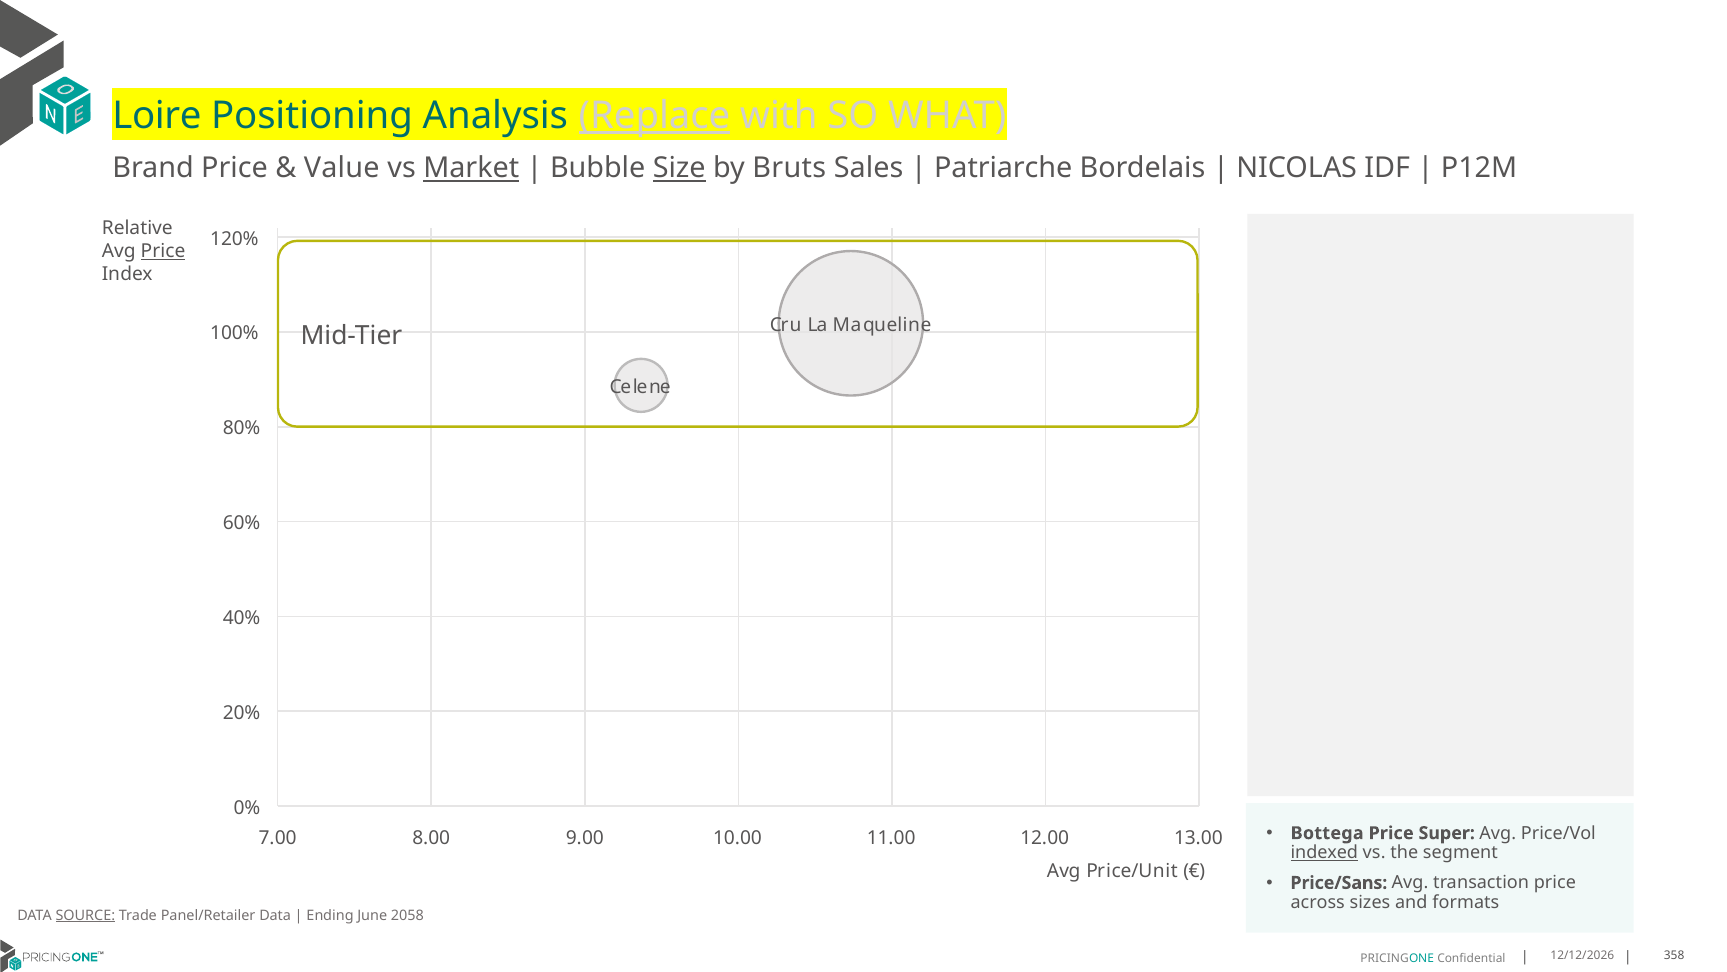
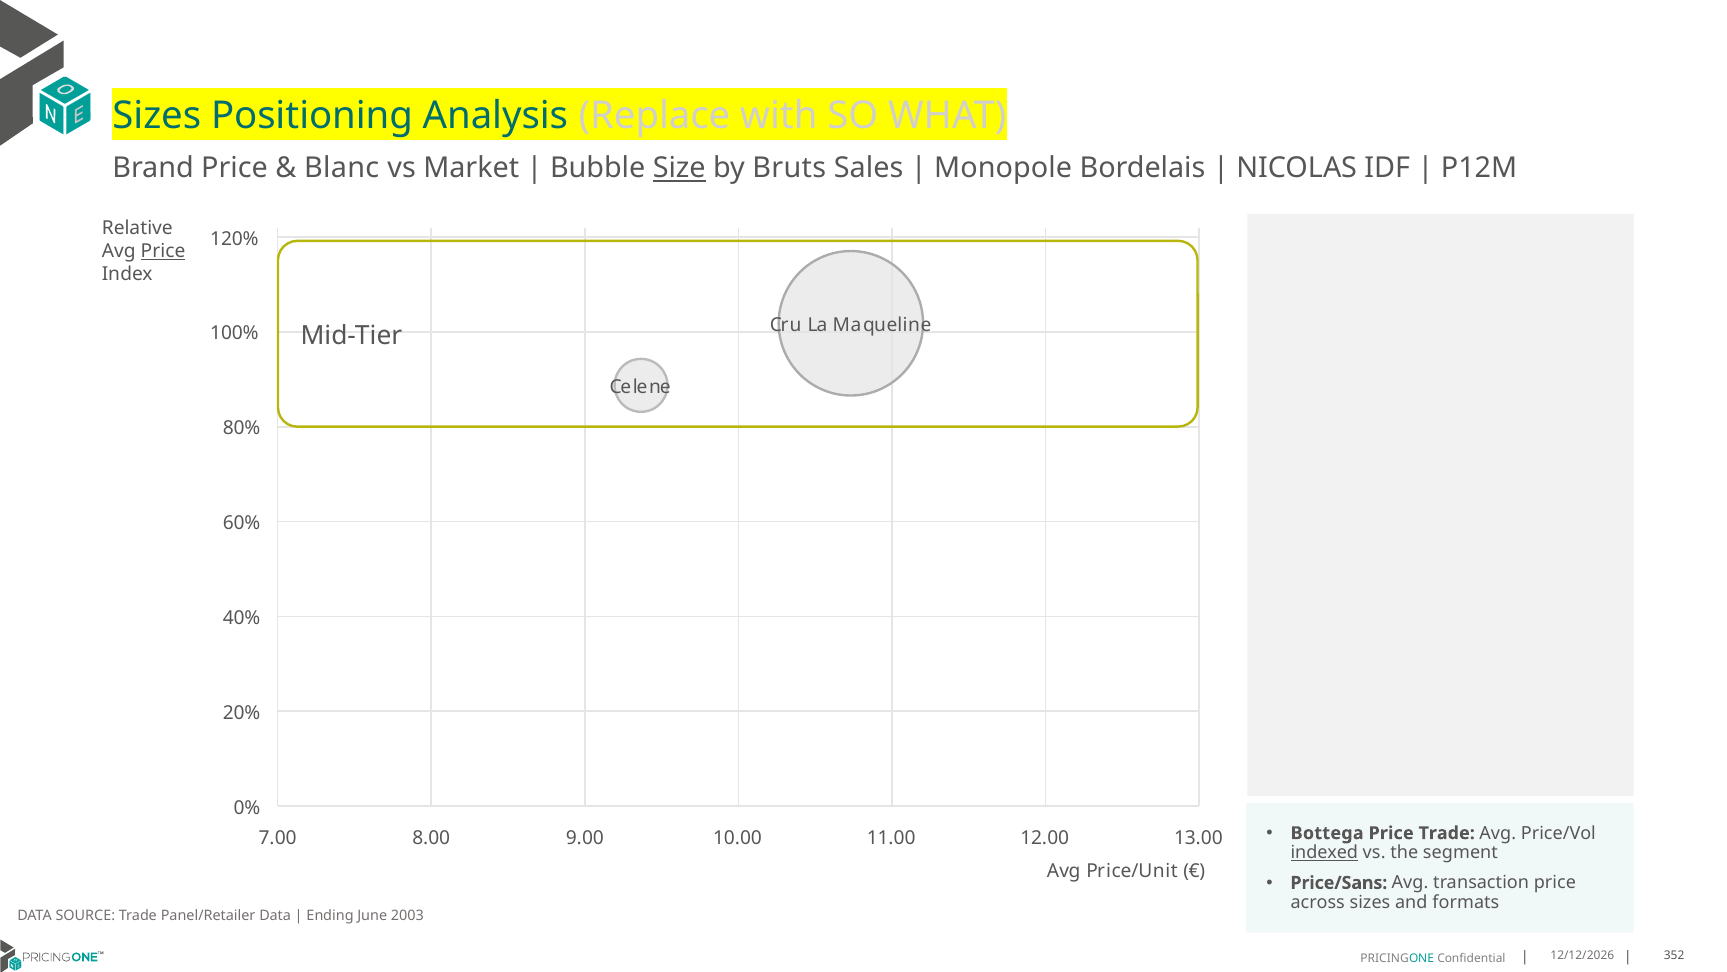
Loire: Loire -> Sizes (157, 116)
Replace underline: present -> none (655, 116)
Value: Value -> Blanc (342, 168)
Market underline: present -> none (471, 168)
Patriarche: Patriarche -> Monopole (1003, 168)
Price Super: Super -> Trade (1447, 833)
SOURCE underline: present -> none (85, 915)
2058: 2058 -> 2003 (407, 915)
358: 358 -> 352 (1674, 955)
